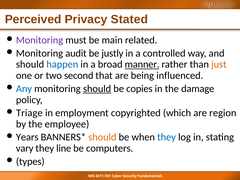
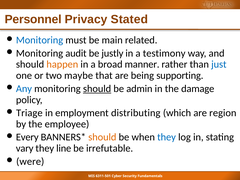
Perceived: Perceived -> Personnel (33, 19)
Monitoring colour: purple -> blue (40, 40)
controlled: controlled -> testimony (164, 53)
happen colour: blue -> orange (62, 64)
manner underline: present -> none (142, 64)
just colour: orange -> blue (219, 64)
second: second -> maybe (79, 76)
influenced: influenced -> supporting (180, 76)
copies: copies -> admin (139, 89)
copyrighted: copyrighted -> distributing (136, 113)
Years: Years -> Every (27, 137)
computers: computers -> irrefutable (110, 148)
types: types -> were (30, 161)
